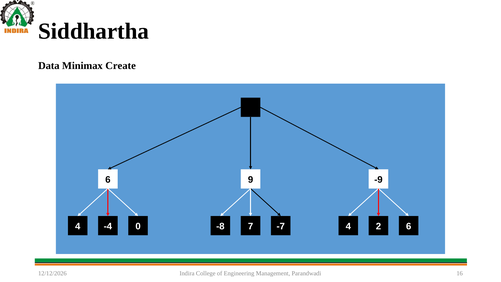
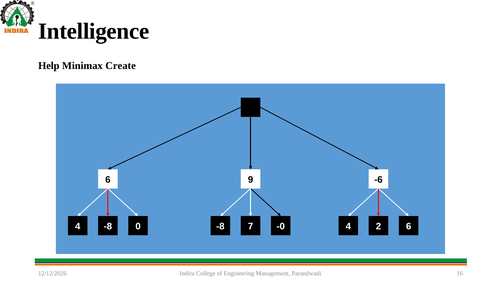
Siddhartha: Siddhartha -> Intelligence (94, 31)
Data: Data -> Help (49, 66)
-9: -9 -> -6 (378, 179)
4 -4: -4 -> -8 (108, 226)
-7: -7 -> -0 (281, 226)
